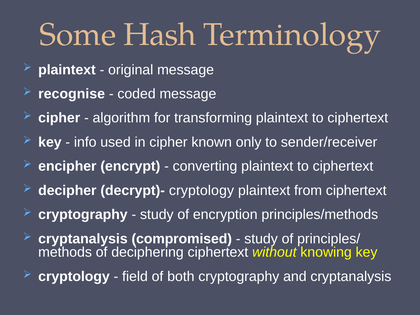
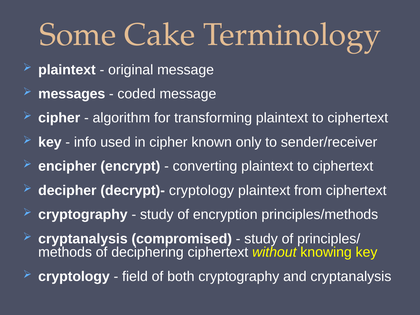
Hash: Hash -> Cake (160, 35)
recognise: recognise -> messages (72, 94)
